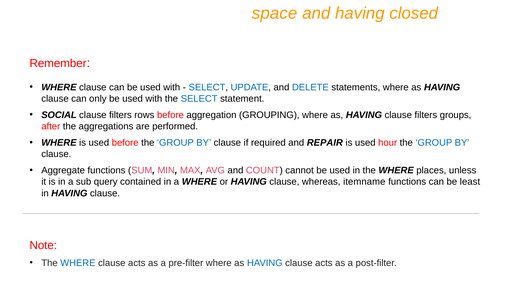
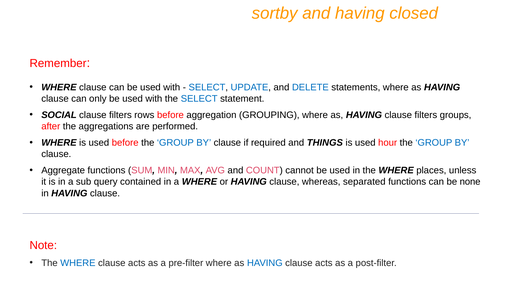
space: space -> sortby (275, 13)
REPAIR: REPAIR -> THINGS (325, 143)
itemname: itemname -> separated (364, 182)
least: least -> none (470, 182)
